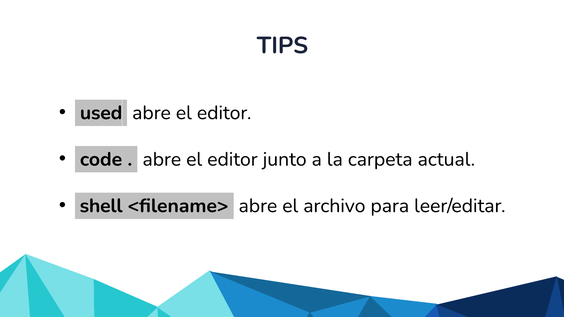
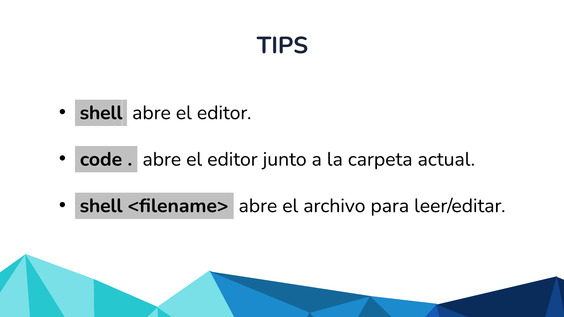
used: used -> shell (101, 113)
